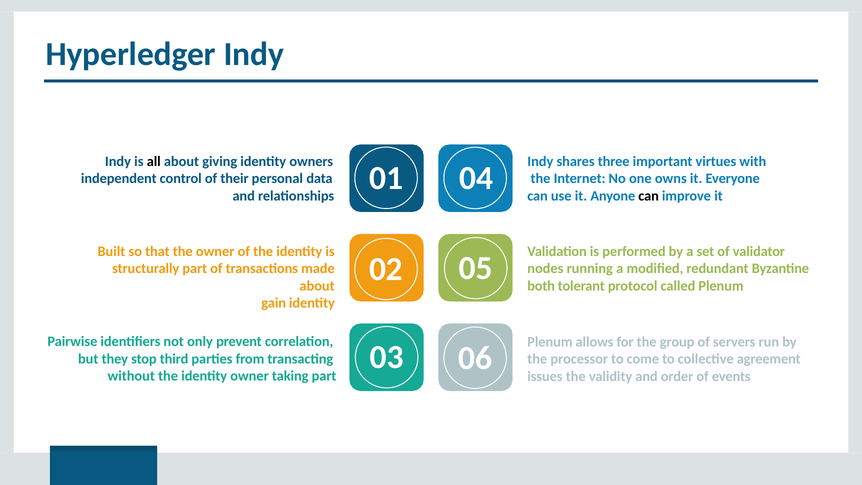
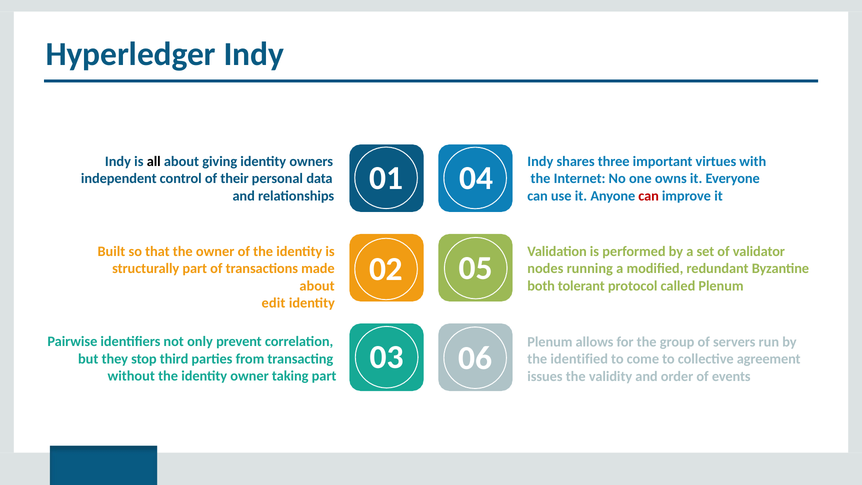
can colour: black -> red (649, 196)
gain: gain -> edit (274, 303)
processor: processor -> identified (579, 359)
